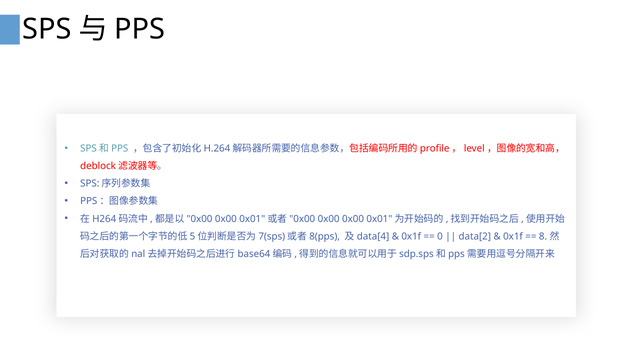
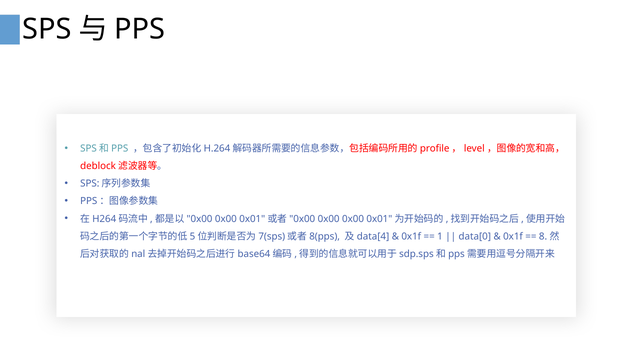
0: 0 -> 1 (440, 236)
data[2: data[2 -> data[0 (475, 236)
